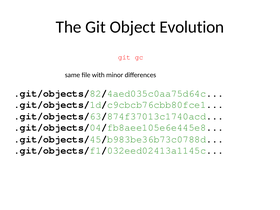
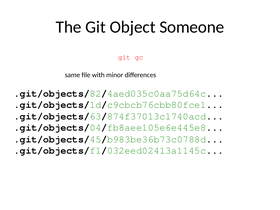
Evolution: Evolution -> Someone (192, 27)
